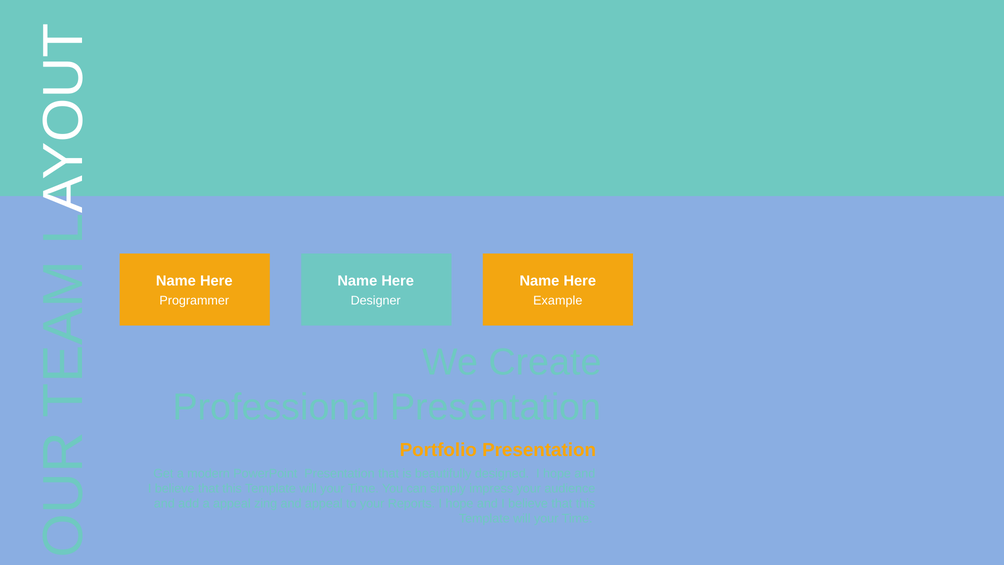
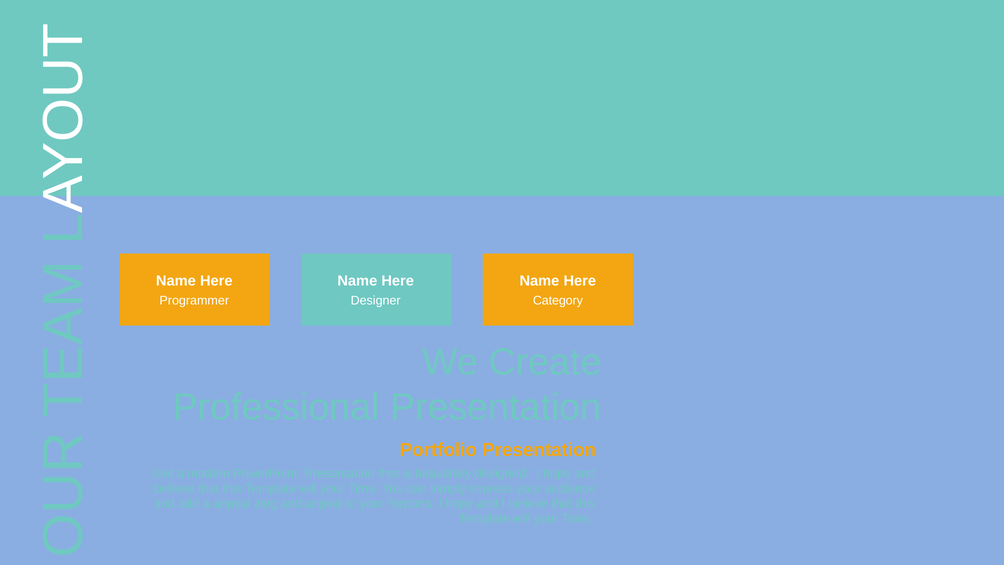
Example: Example -> Category (558, 301)
